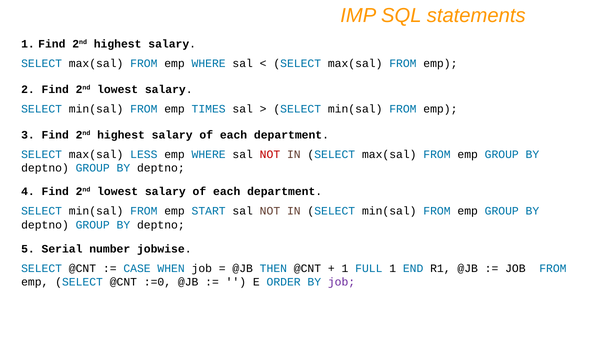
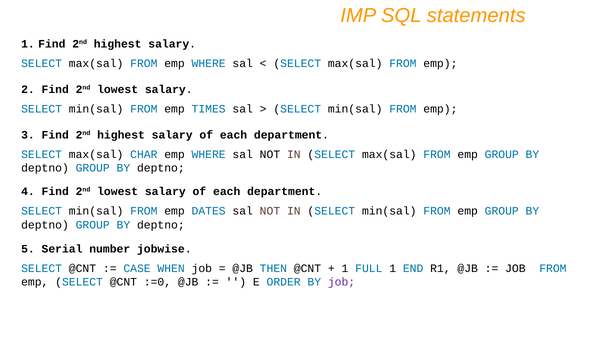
LESS: LESS -> CHAR (144, 155)
NOT colour: red -> black (270, 155)
START: START -> DATES (209, 211)
